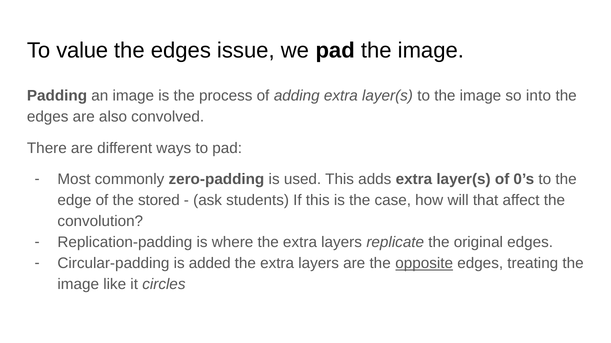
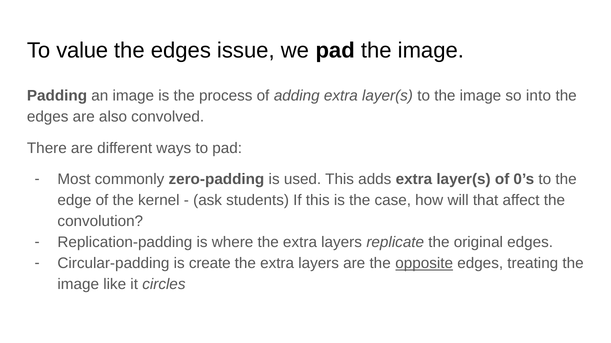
stored: stored -> kernel (159, 201)
added: added -> create (210, 264)
